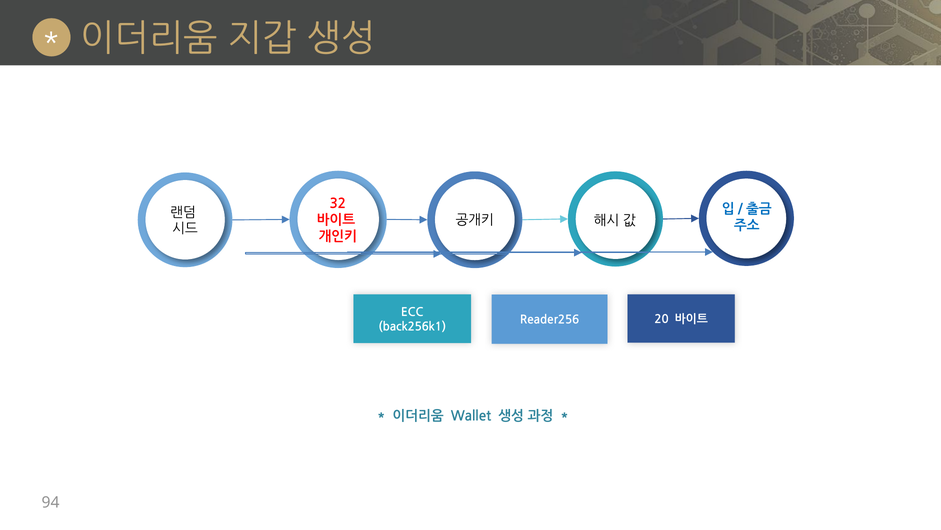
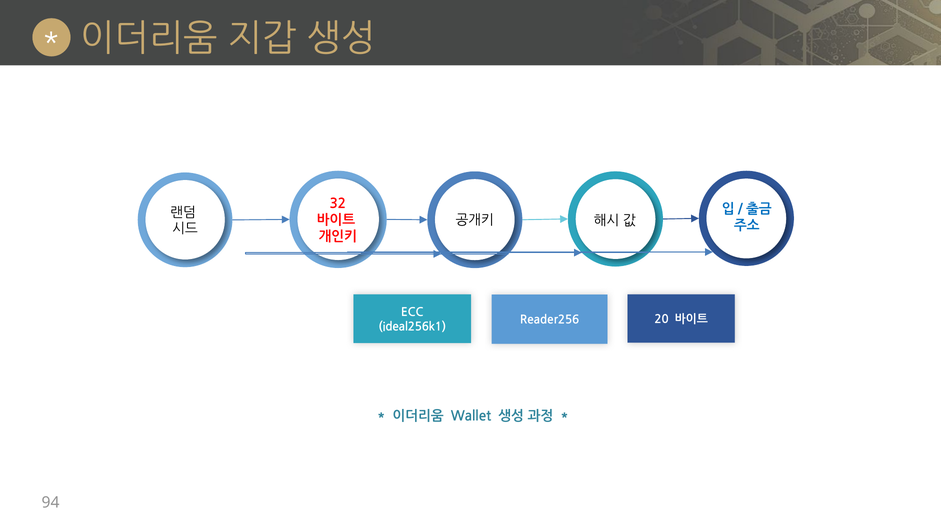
back256k1: back256k1 -> ideal256k1 (412, 326)
